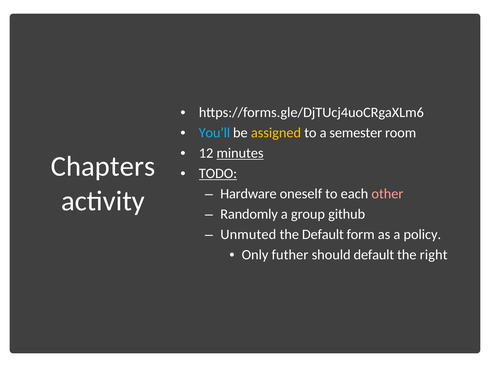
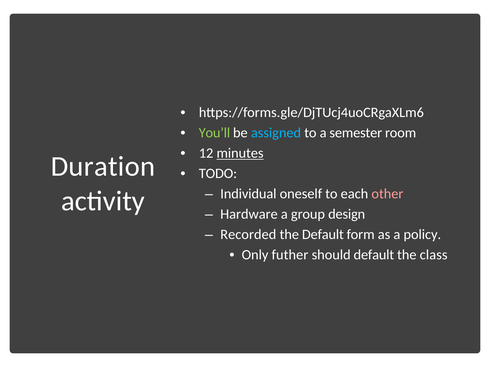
You’ll colour: light blue -> light green (214, 133)
assigned colour: yellow -> light blue (276, 133)
Chapters: Chapters -> Duration (103, 167)
TODO underline: present -> none (218, 174)
Hardware: Hardware -> Individual (248, 194)
Randomly: Randomly -> Hardware (249, 214)
github: github -> design (347, 214)
Unmuted: Unmuted -> Recorded (248, 235)
right: right -> class (434, 255)
